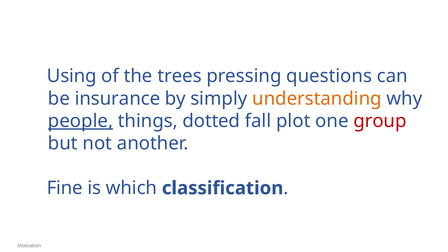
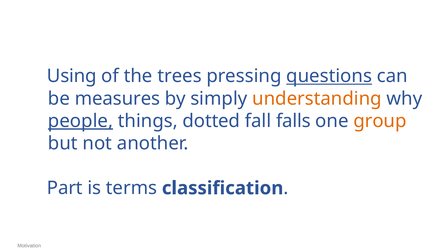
questions underline: none -> present (329, 76)
insurance: insurance -> measures (117, 99)
plot: plot -> falls (293, 121)
group colour: red -> orange (380, 121)
Fine: Fine -> Part (65, 188)
which: which -> terms (131, 188)
